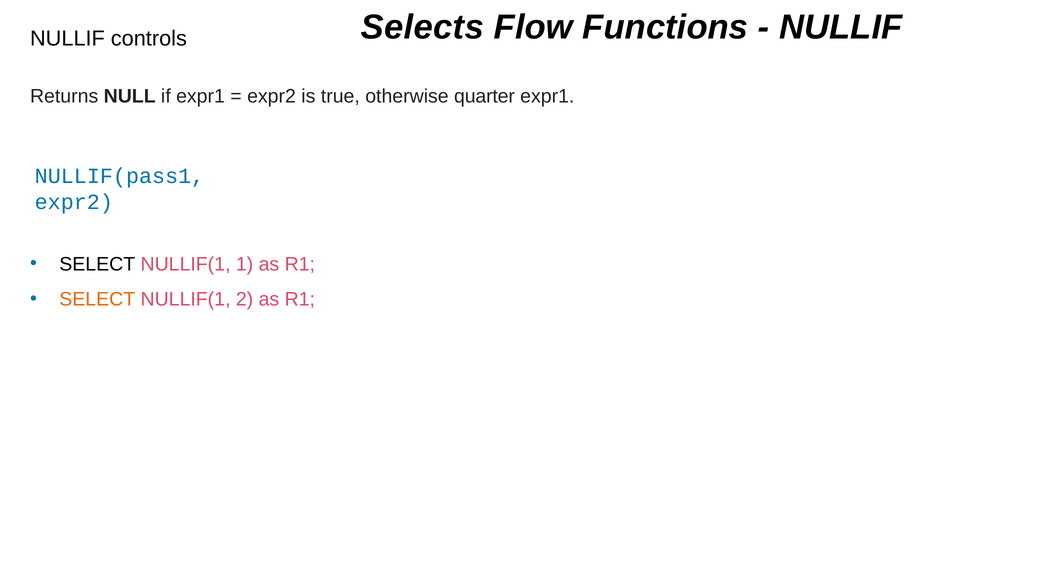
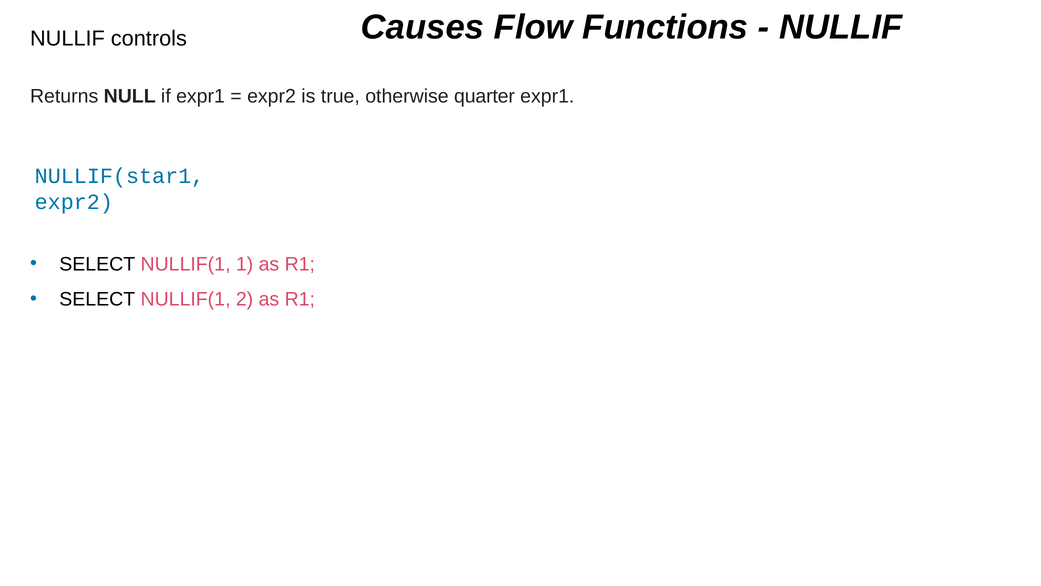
Selects: Selects -> Causes (423, 27)
NULLIF(pass1: NULLIF(pass1 -> NULLIF(star1 (119, 176)
SELECT colour: orange -> black (97, 299)
